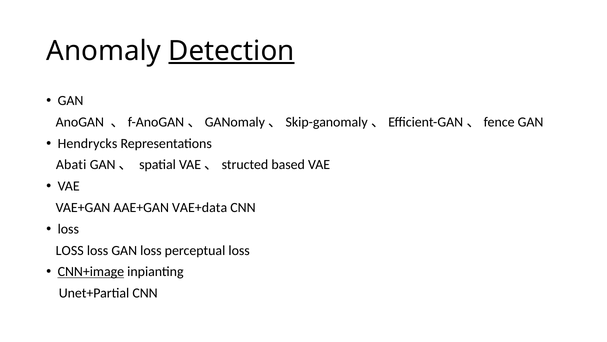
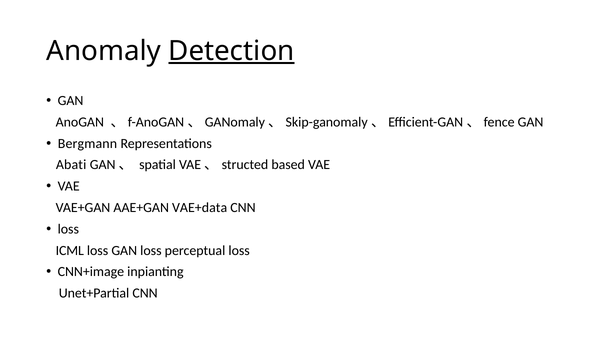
Hendrycks: Hendrycks -> Bergmann (87, 143)
LOSS: LOSS -> ICML (70, 250)
CNN+image underline: present -> none (91, 271)
